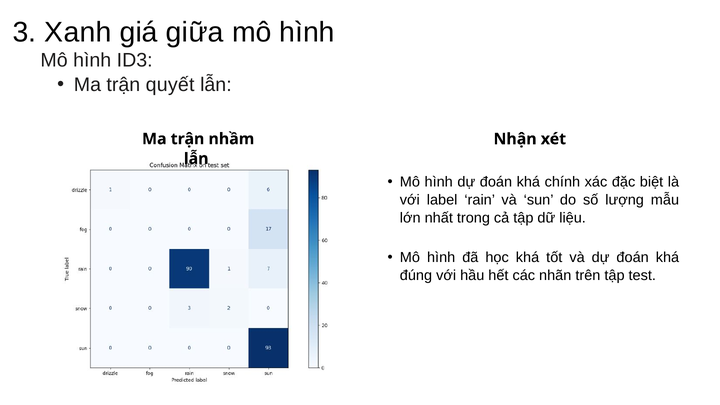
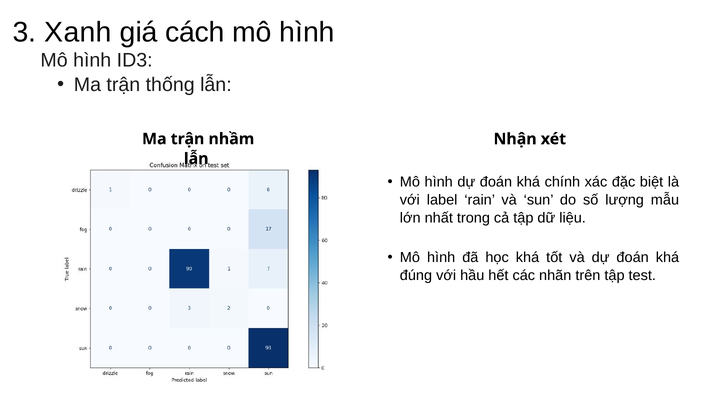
giữa: giữa -> cách (195, 32)
quyết: quyết -> thống (170, 85)
